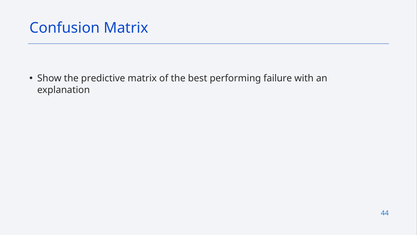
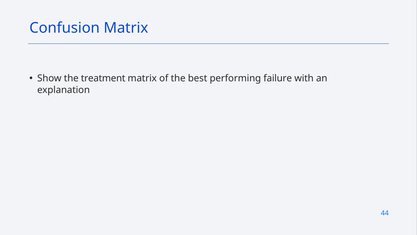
predictive: predictive -> treatment (103, 78)
